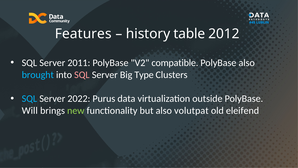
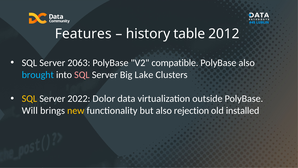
2011: 2011 -> 2063 (79, 63)
Type: Type -> Lake (144, 75)
SQL colour: light blue -> yellow (29, 98)
Purus: Purus -> Dolor (104, 98)
new colour: light green -> yellow (76, 110)
volutpat: volutpat -> rejection (191, 110)
eleifend: eleifend -> installed (243, 110)
